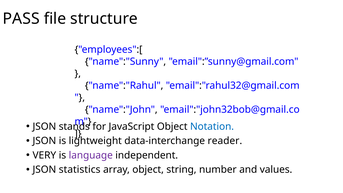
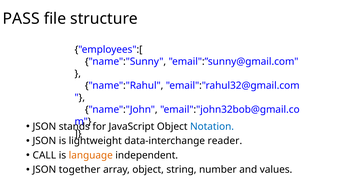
VERY: VERY -> CALL (44, 155)
language colour: purple -> orange (91, 155)
statistics: statistics -> together (80, 170)
